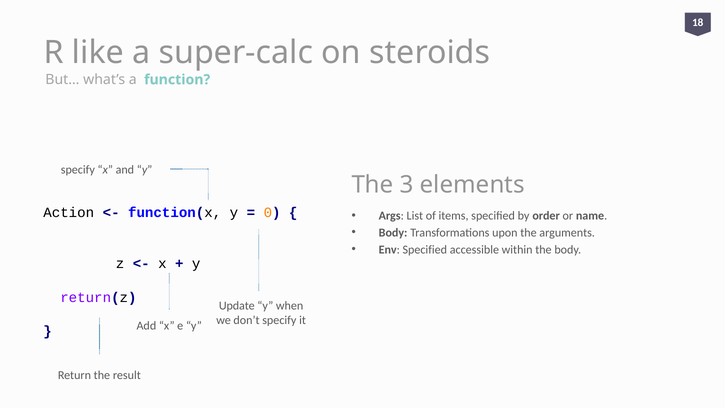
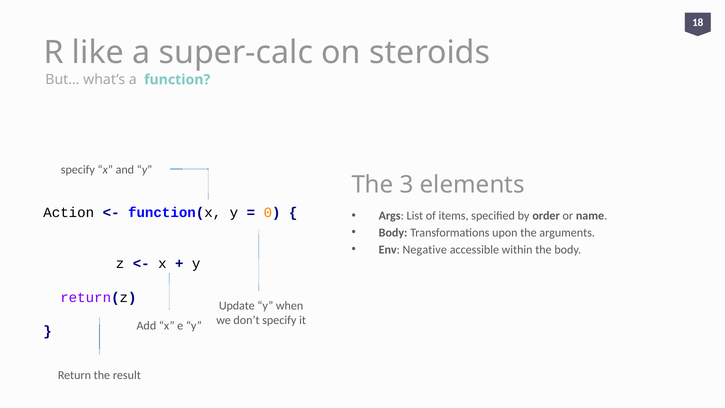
Env Specified: Specified -> Negative (425, 249)
